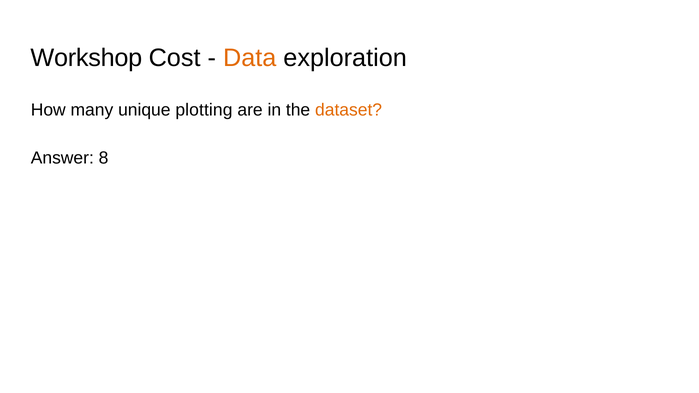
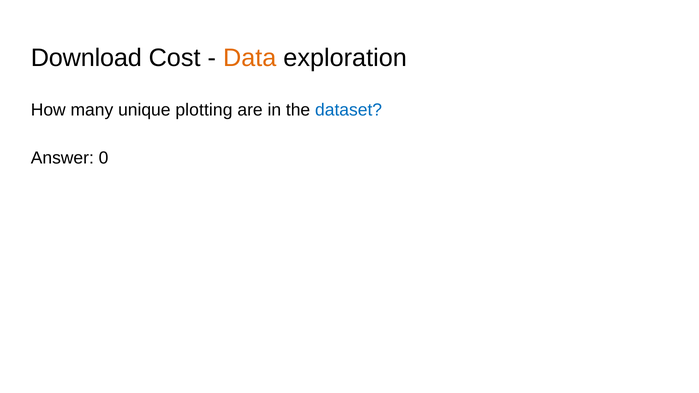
Workshop: Workshop -> Download (86, 58)
dataset colour: orange -> blue (349, 110)
8: 8 -> 0 (104, 158)
